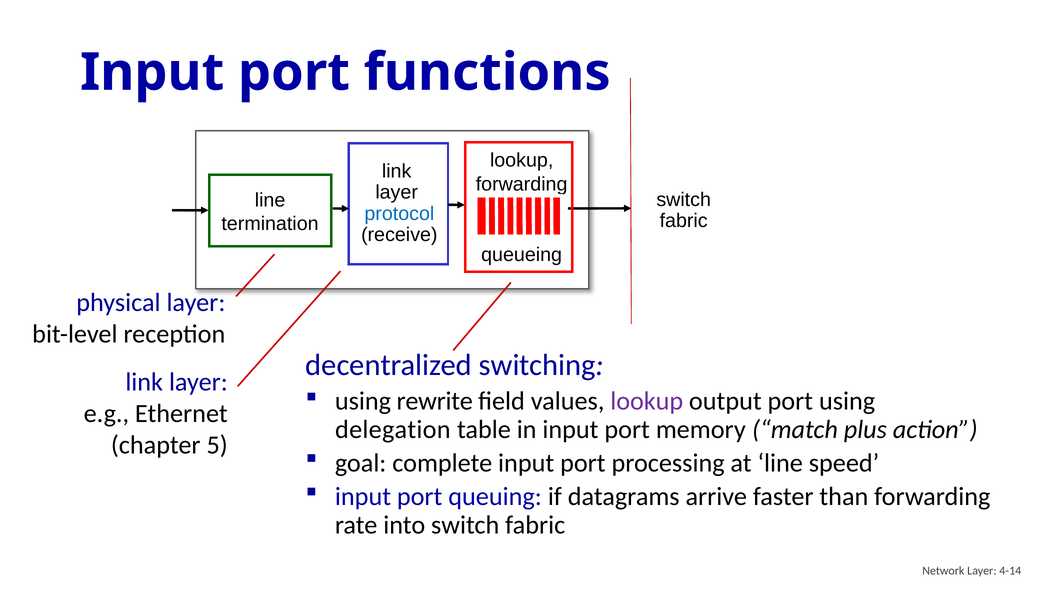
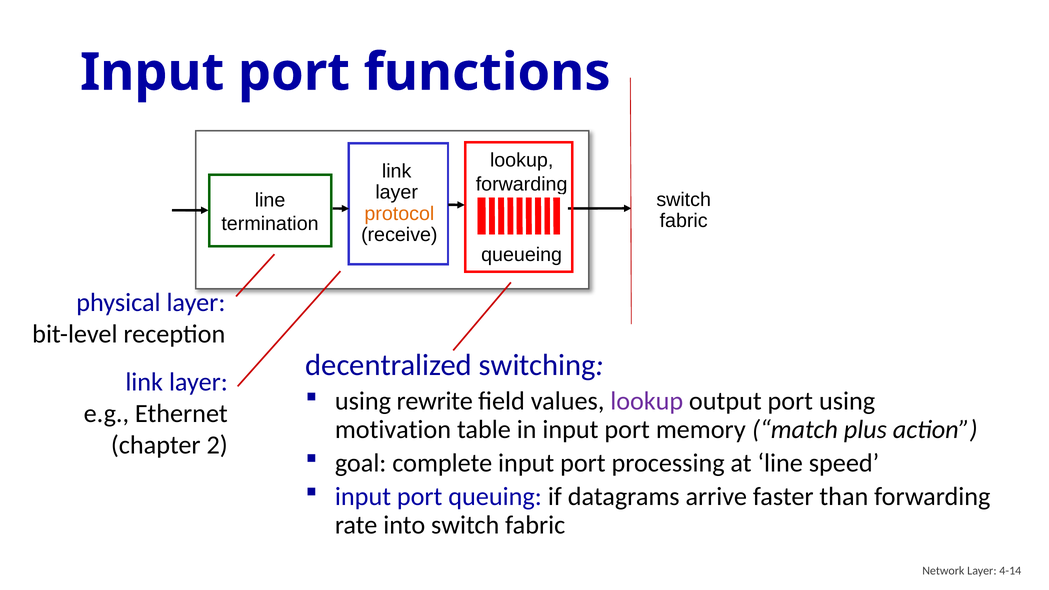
protocol colour: blue -> orange (399, 214)
delegation: delegation -> motivation (393, 430)
5: 5 -> 2 (217, 445)
